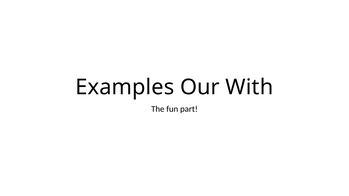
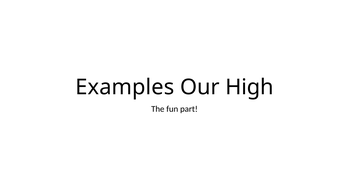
With: With -> High (250, 87)
